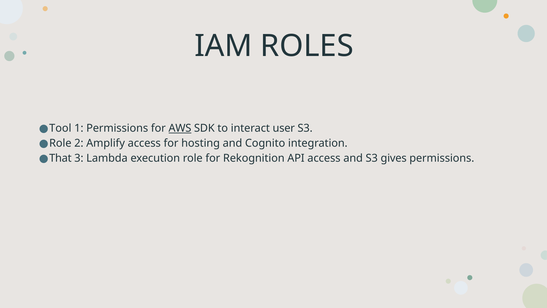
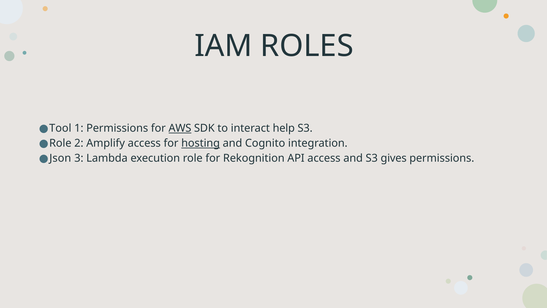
user: user -> help (284, 128)
hosting underline: none -> present (201, 143)
That: That -> Json (60, 158)
